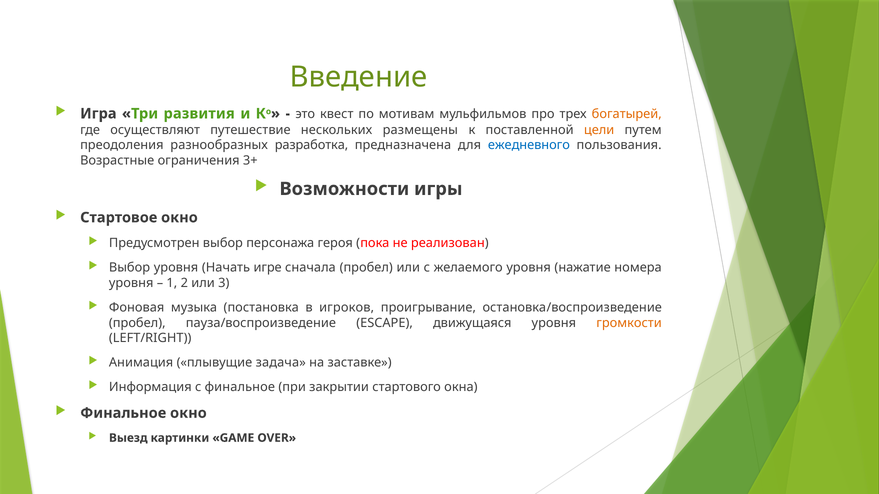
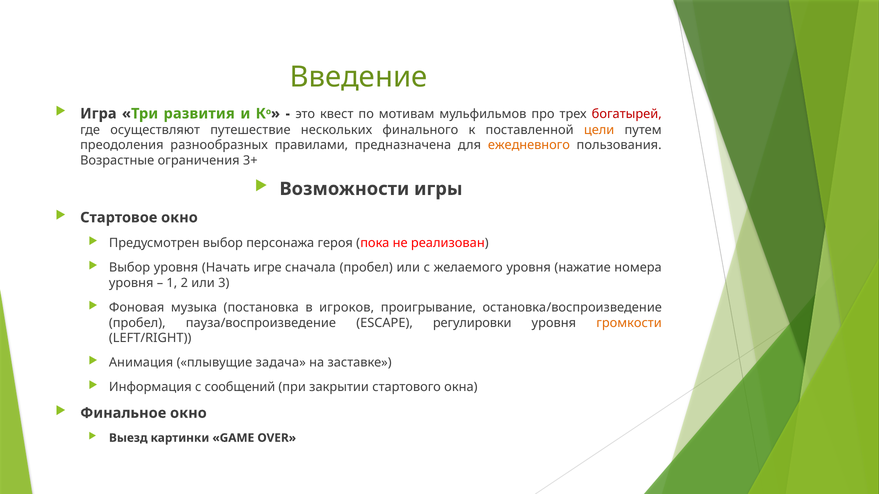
богатырей colour: orange -> red (627, 114)
размещены: размещены -> финального (420, 130)
разработка: разработка -> правилами (311, 145)
ежедневного colour: blue -> orange (529, 145)
движущаяся: движущаяся -> регулировки (472, 323)
с финальное: финальное -> сообщений (240, 388)
